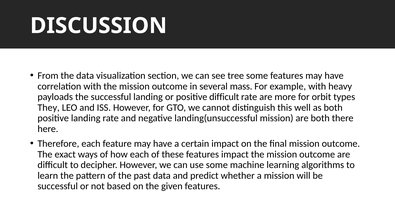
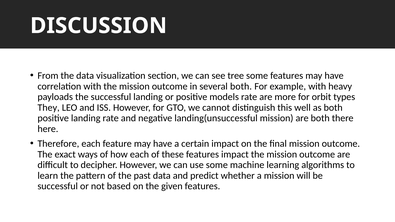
several mass: mass -> both (241, 86)
positive difficult: difficult -> models (224, 97)
